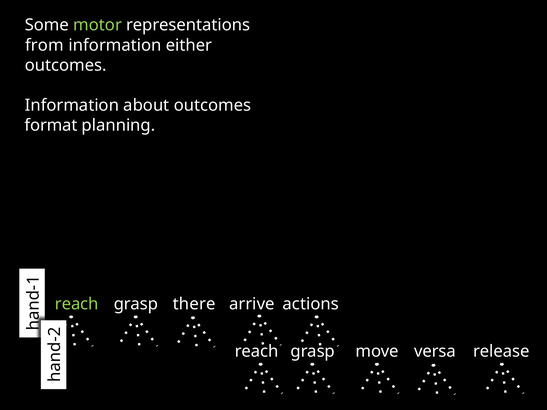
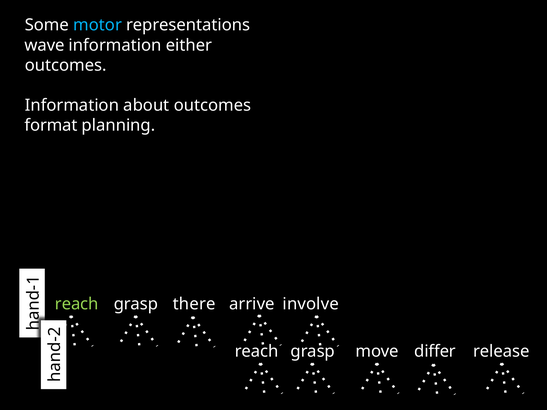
motor colour: light green -> light blue (98, 25)
from: from -> wave (45, 45)
actions: actions -> involve (311, 304)
versa: versa -> differ (435, 352)
